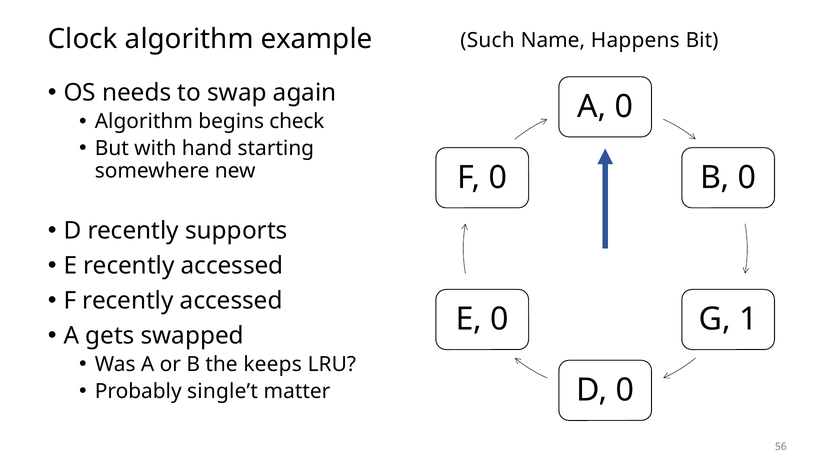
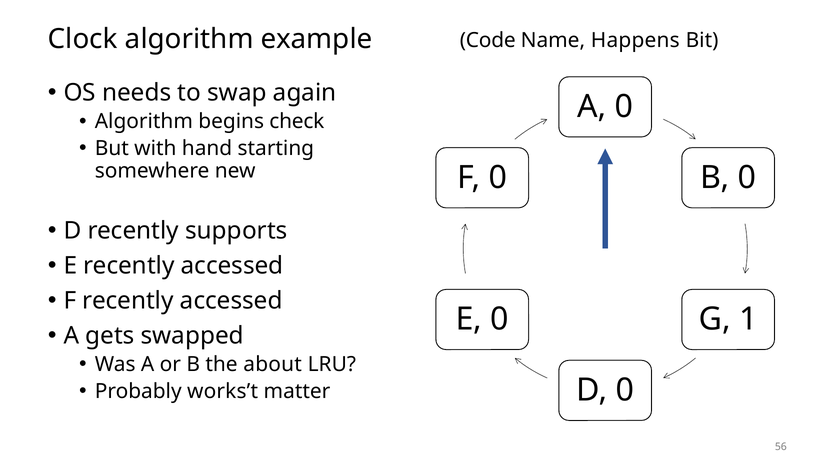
Such: Such -> Code (488, 40)
keeps: keeps -> about (273, 365)
single’t: single’t -> works’t (223, 392)
